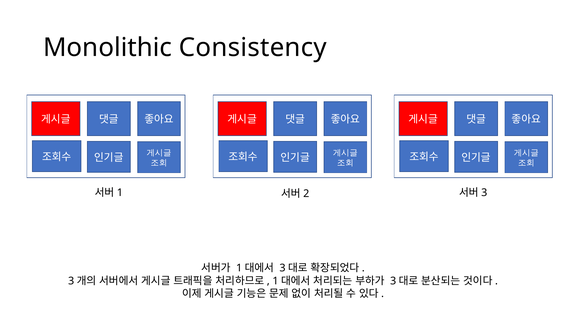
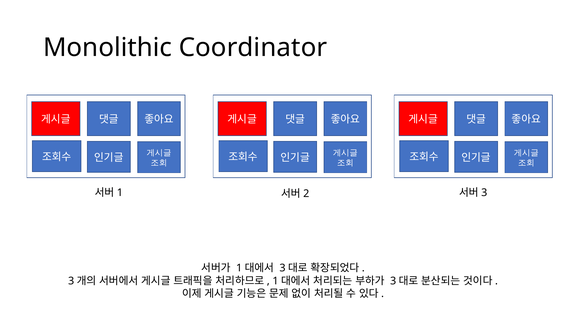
Consistency: Consistency -> Coordinator (253, 48)
